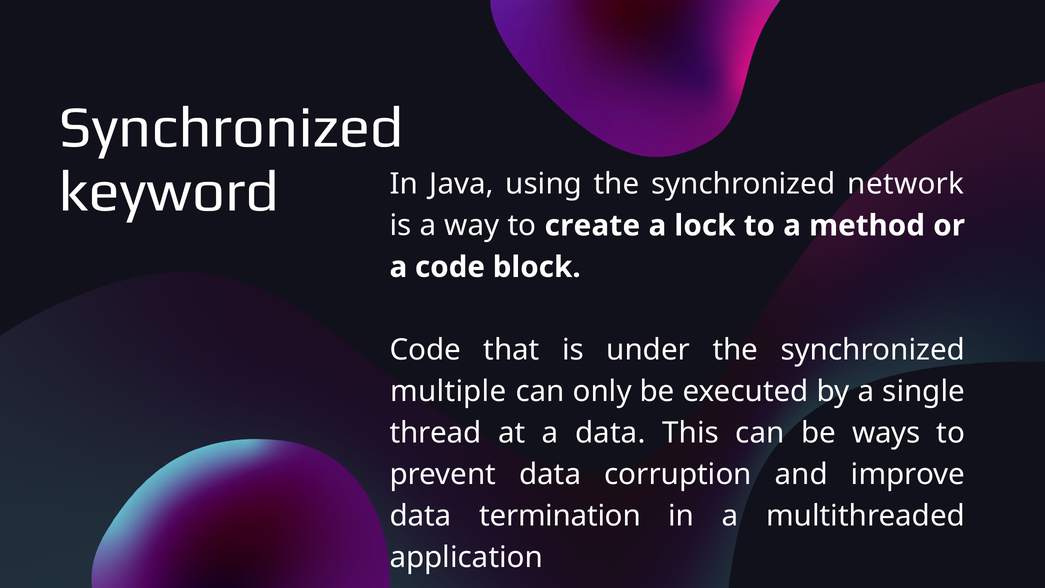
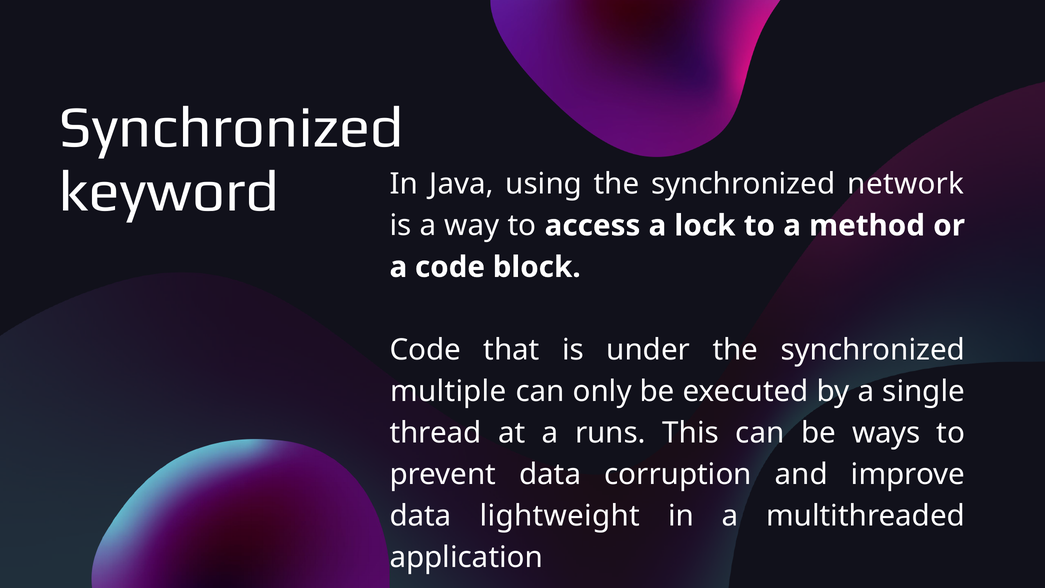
create: create -> access (592, 226)
a data: data -> runs (610, 433)
termination: termination -> lightweight (560, 516)
